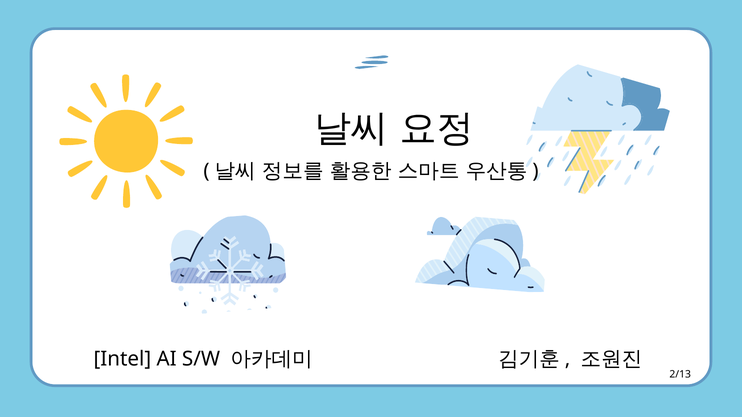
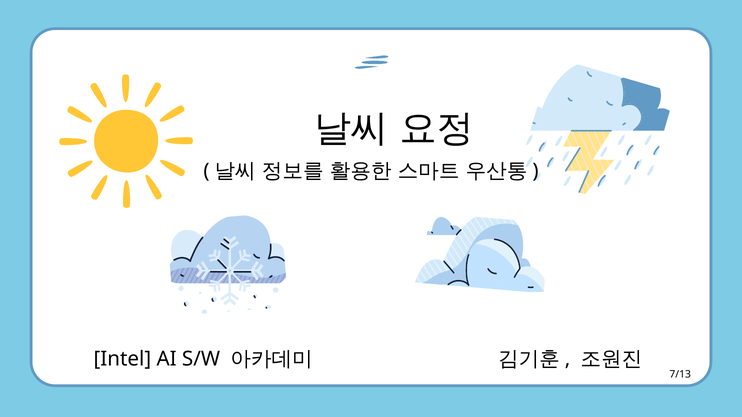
2/13: 2/13 -> 7/13 (680, 375)
